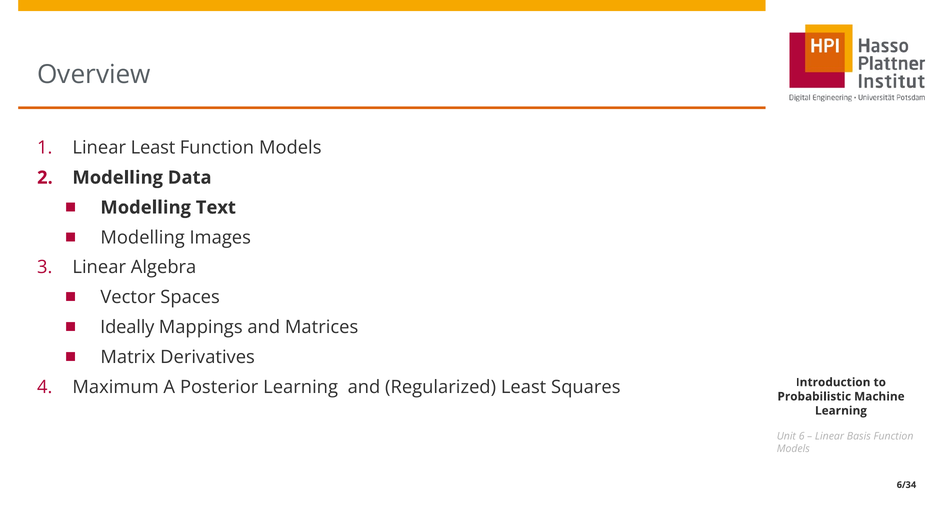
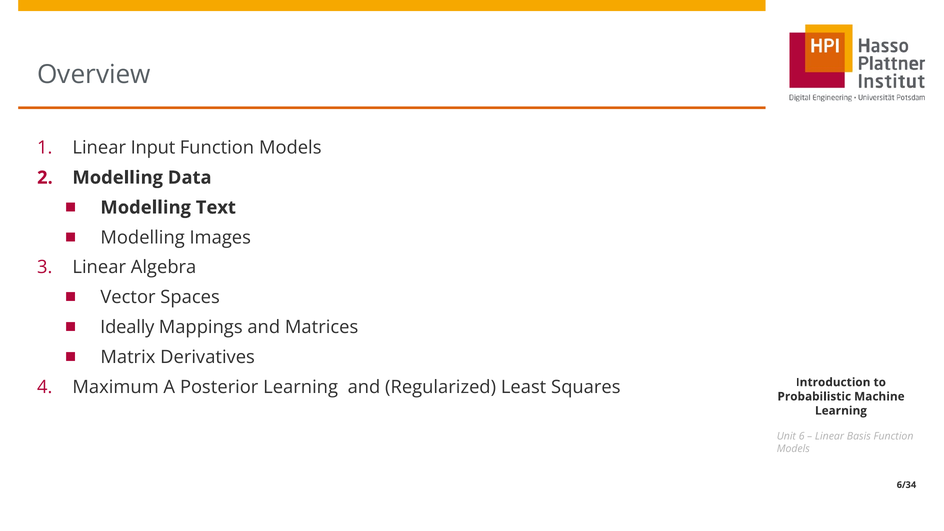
Linear Least: Least -> Input (153, 148)
